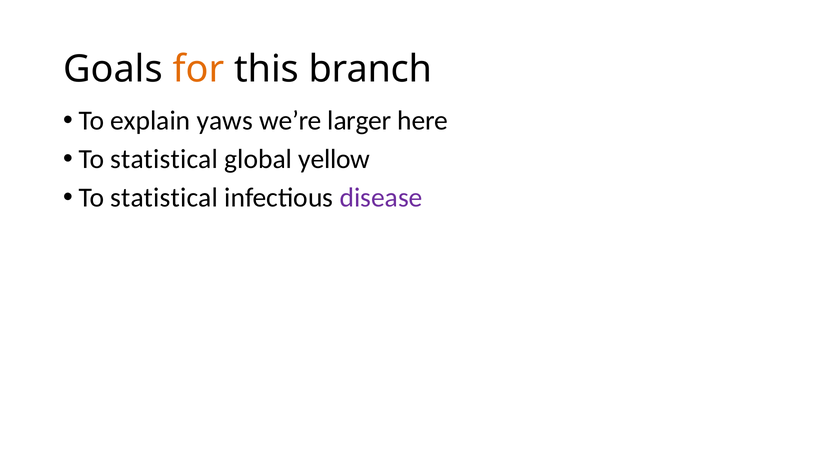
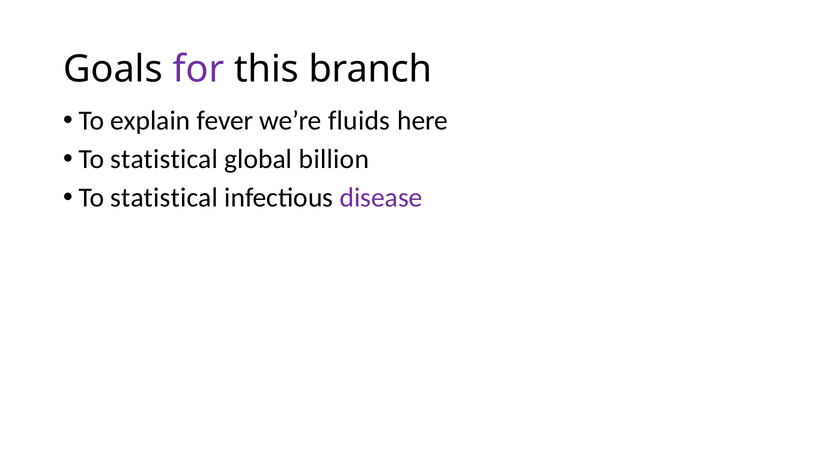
for colour: orange -> purple (198, 69)
yaws: yaws -> fever (225, 121)
larger: larger -> fluids (359, 121)
yellow: yellow -> billion (334, 159)
